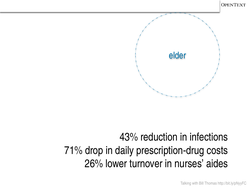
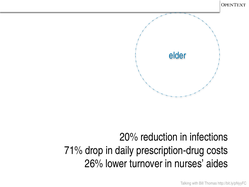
43%: 43% -> 20% (129, 137)
